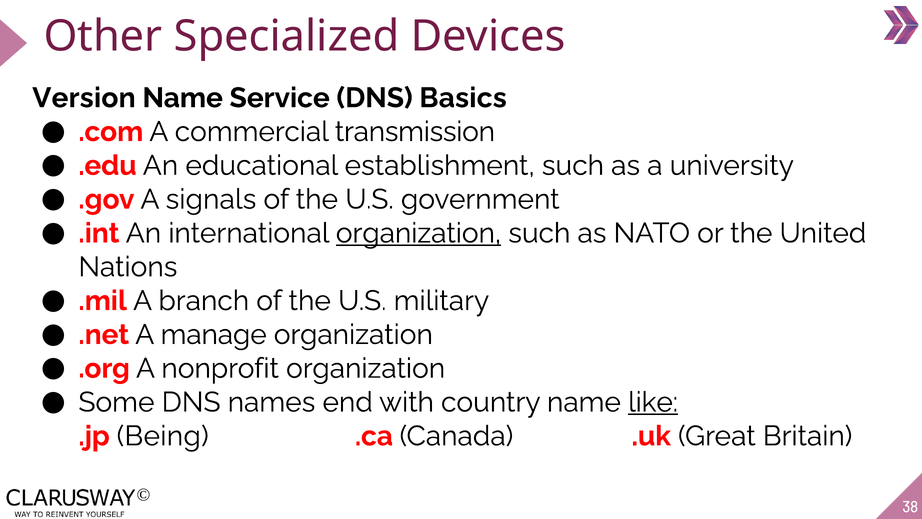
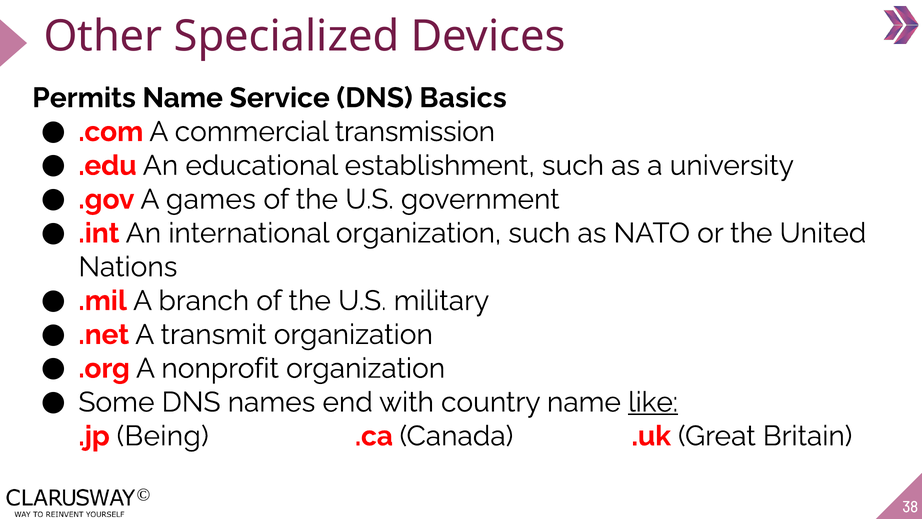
Version: Version -> Permits (84, 98)
signals: signals -> games (211, 199)
organization underline: present -> none (418, 233)
manage: manage -> transmit (214, 334)
